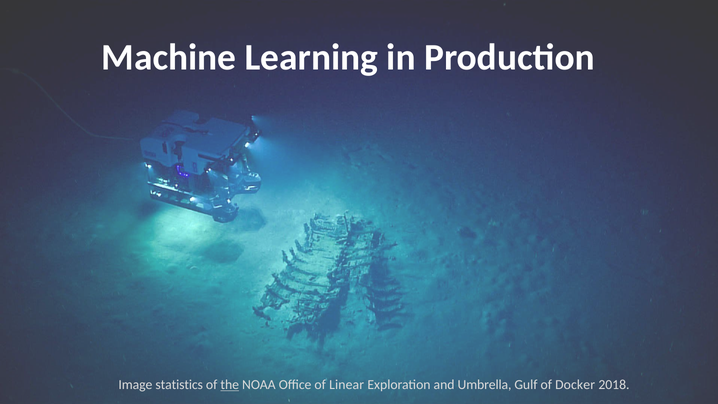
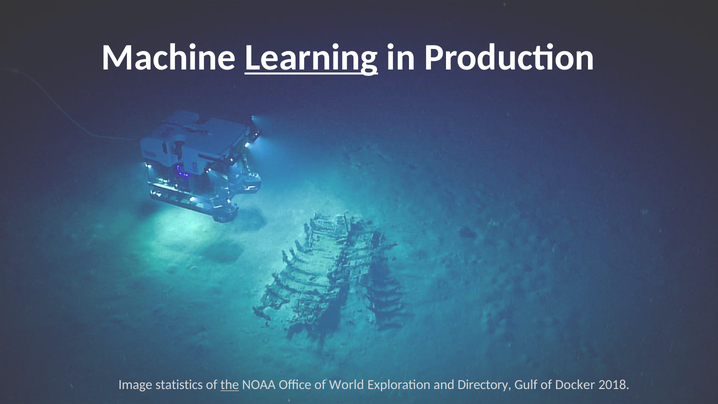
Learning underline: none -> present (311, 57)
Linear: Linear -> World (347, 385)
Umbrella: Umbrella -> Directory (485, 385)
